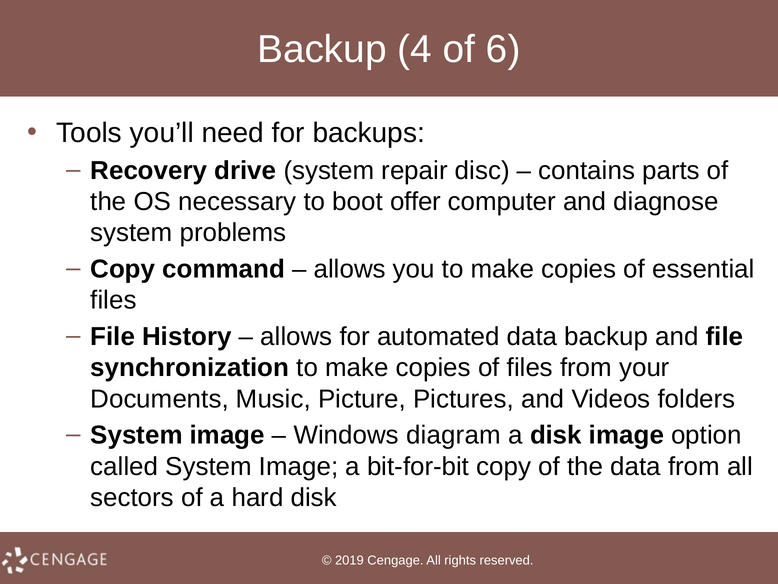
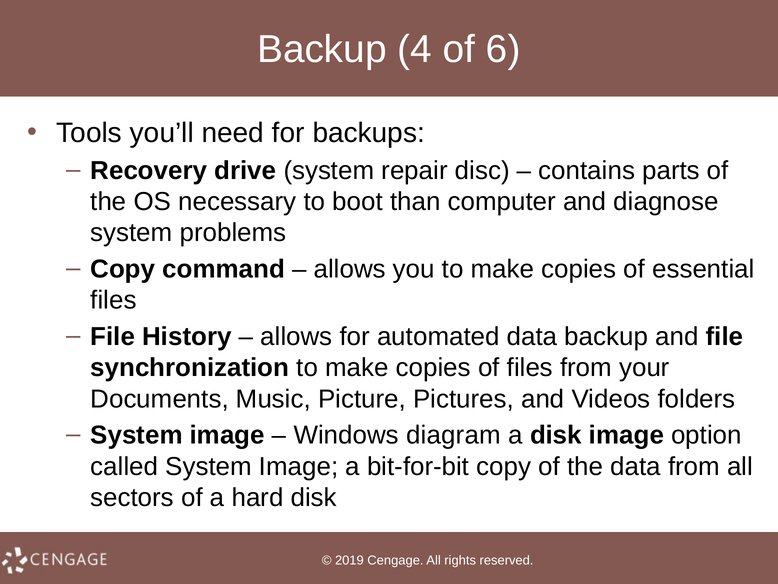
offer: offer -> than (415, 202)
